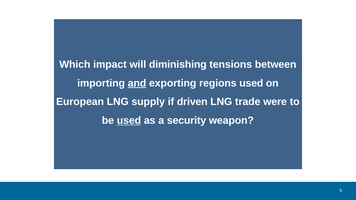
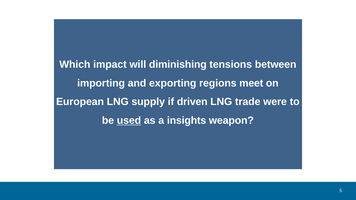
and underline: present -> none (137, 83)
regions used: used -> meet (251, 83)
security: security -> insights (187, 121)
